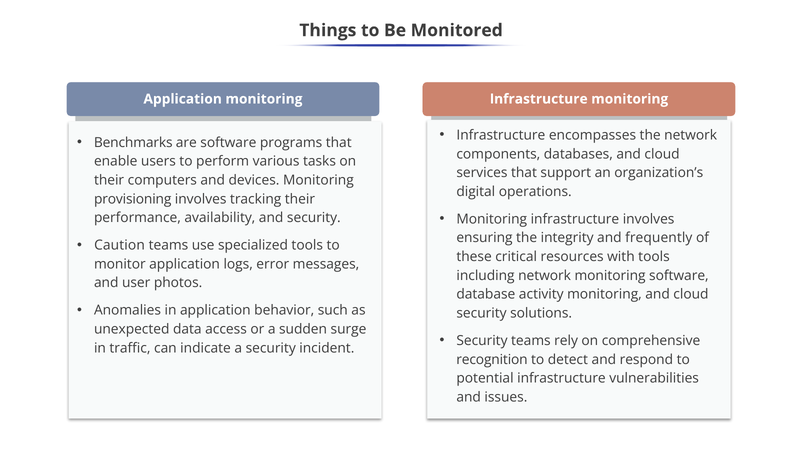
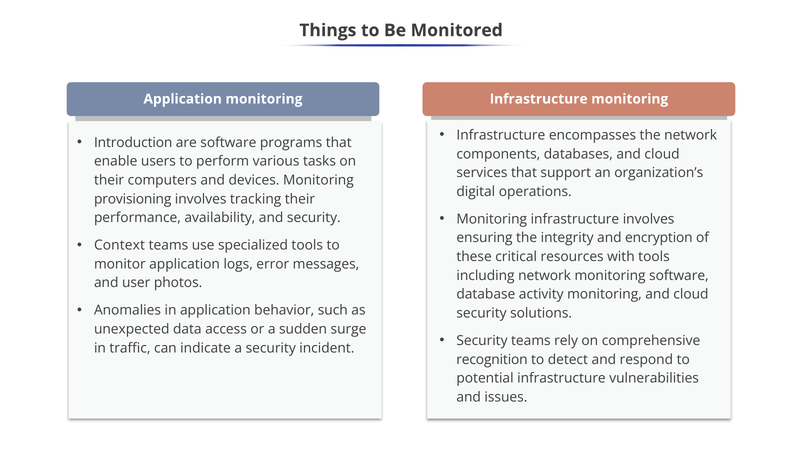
Benchmarks: Benchmarks -> Introduction (133, 143)
frequently: frequently -> encryption (659, 238)
Caution: Caution -> Context (119, 245)
